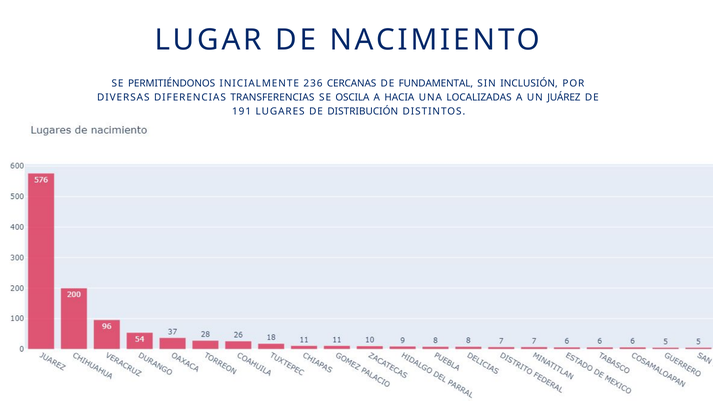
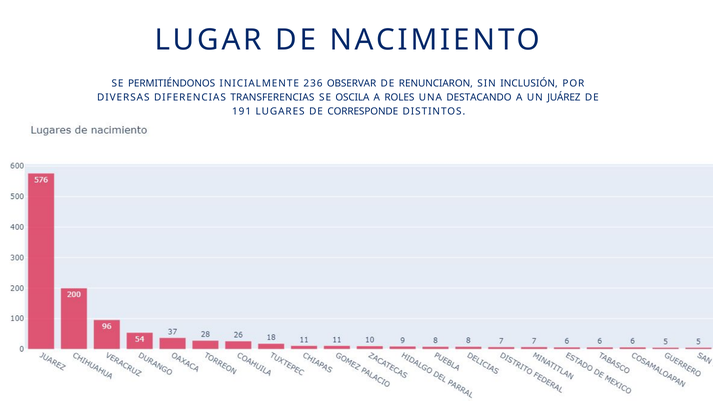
CERCANAS: CERCANAS -> OBSERVAR (352, 83)
FUNDAMENTAL: FUNDAMENTAL -> RENUNCIARON (436, 83)
HACIA: HACIA -> ROLES (399, 97)
LOCALIZADAS: LOCALIZADAS -> DESTACANDO (479, 97)
DISTRIBUCIÓN: DISTRIBUCIÓN -> CORRESPONDE (363, 111)
